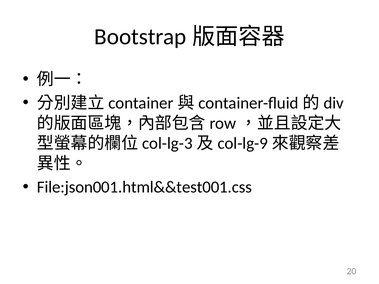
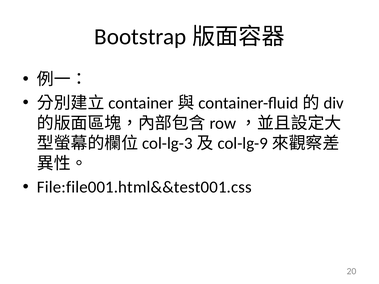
File:json001.html&&test001.css: File:json001.html&&test001.css -> File:file001.html&&test001.css (144, 187)
